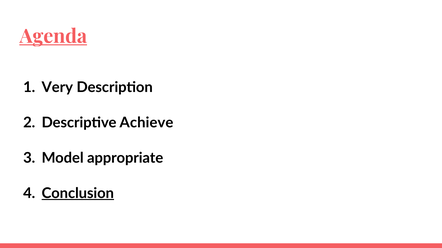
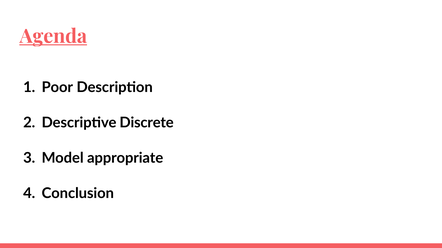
Very: Very -> Poor (57, 88)
Achieve: Achieve -> Discrete (147, 123)
Conclusion underline: present -> none (78, 194)
